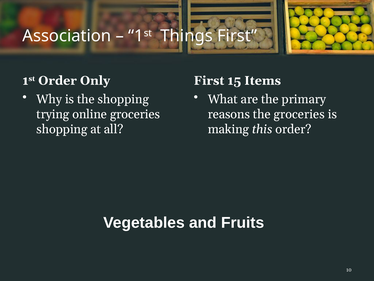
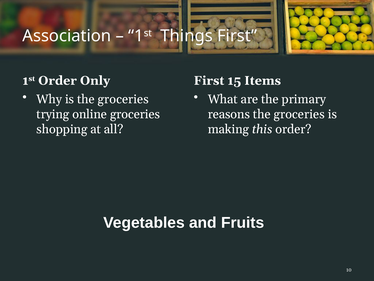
is the shopping: shopping -> groceries (123, 99)
